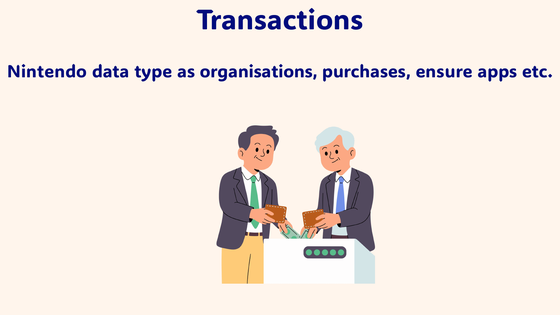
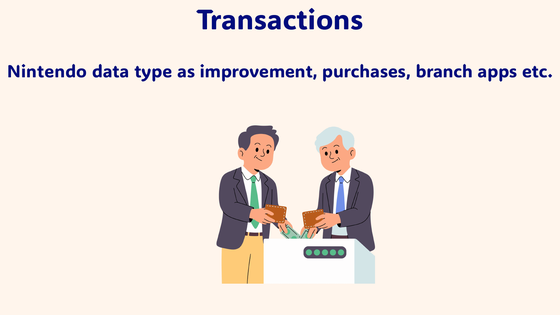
organisations: organisations -> improvement (259, 72)
ensure: ensure -> branch (444, 72)
